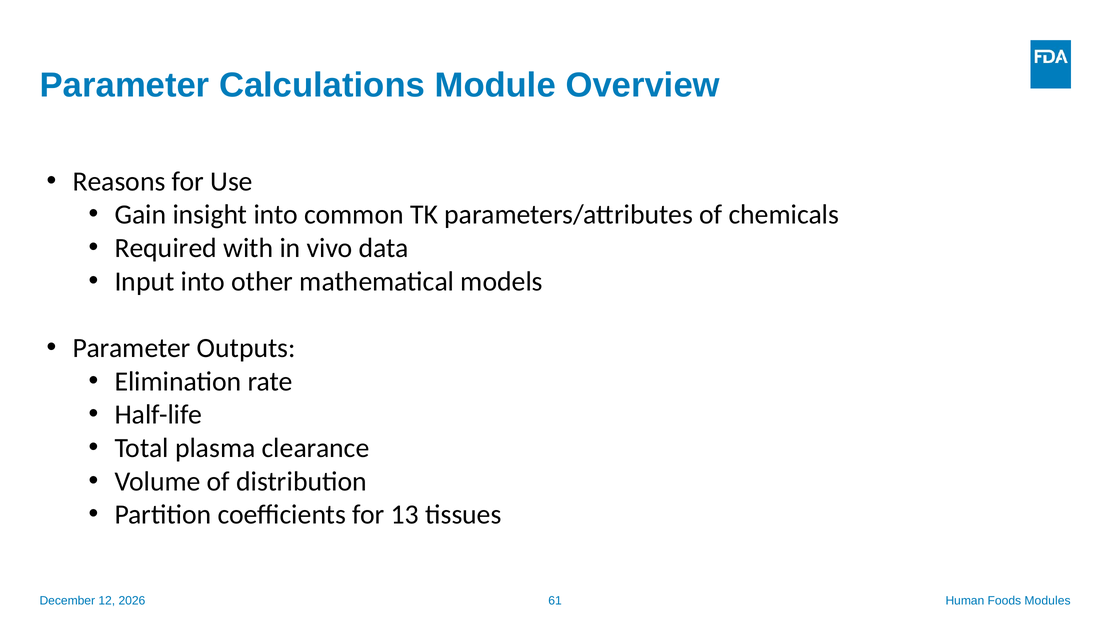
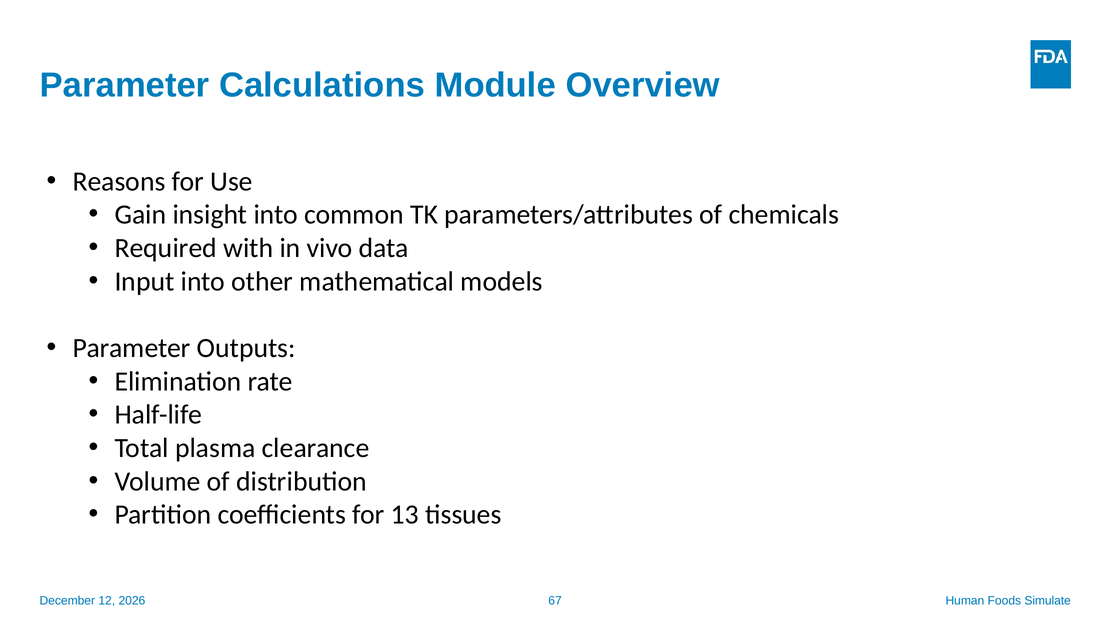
61: 61 -> 67 (555, 600)
Modules: Modules -> Simulate (1048, 600)
